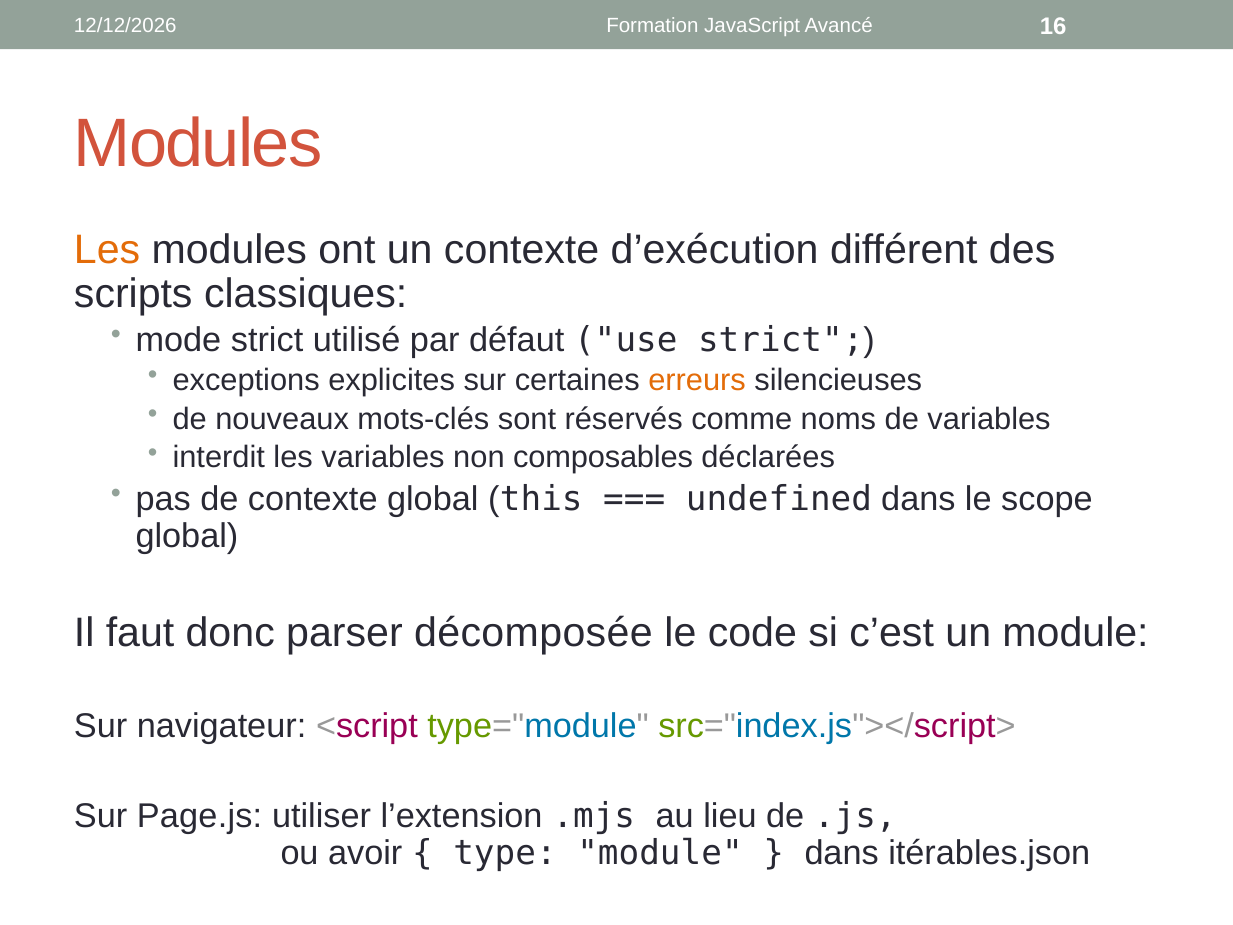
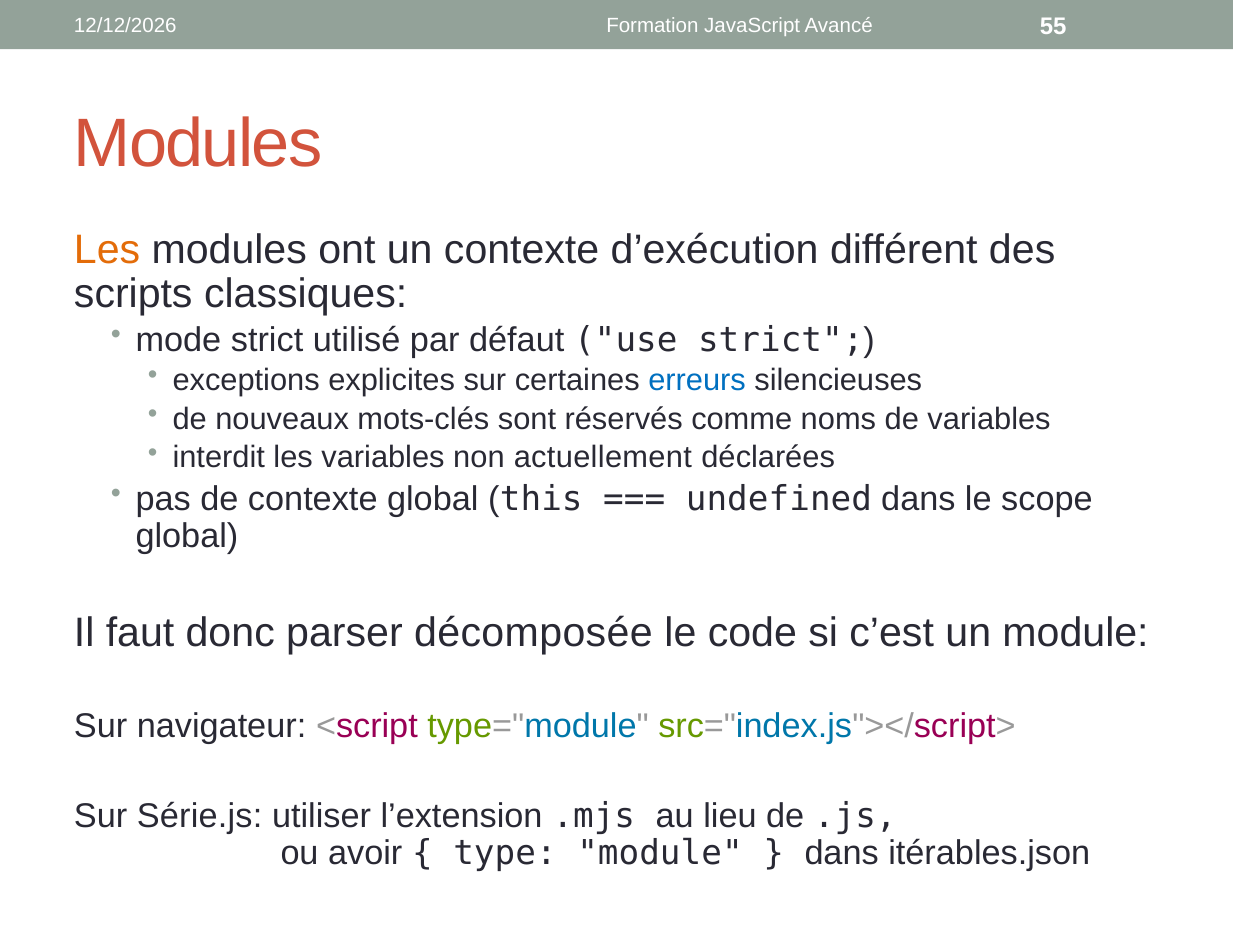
16: 16 -> 55 (1053, 26)
erreurs colour: orange -> blue (697, 380)
composables: composables -> actuellement (603, 458)
Page.js: Page.js -> Série.js (200, 816)
